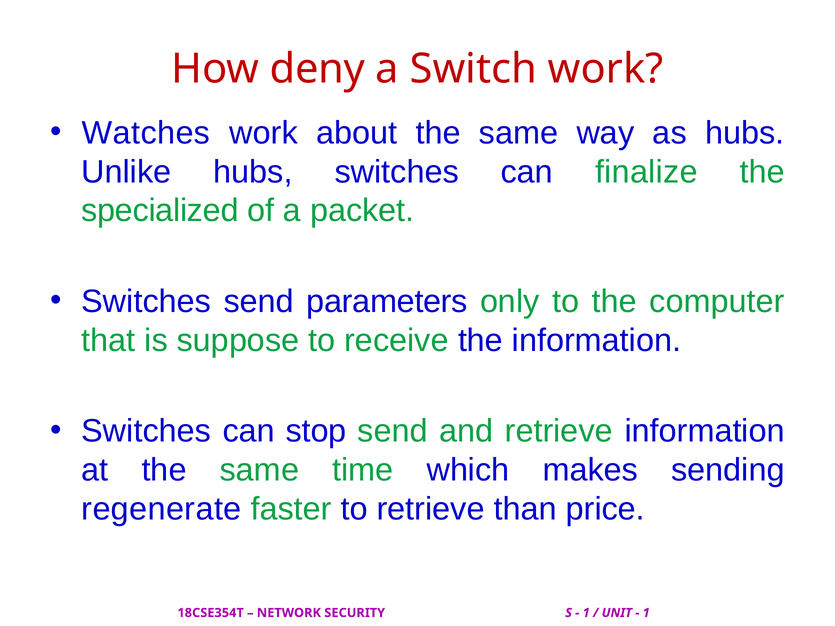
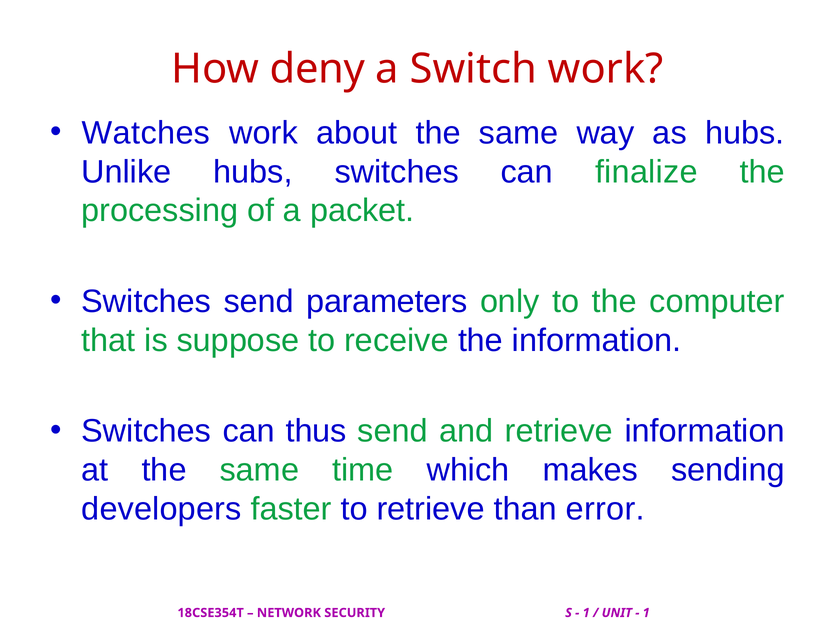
specialized: specialized -> processing (160, 211)
stop: stop -> thus (316, 431)
regenerate: regenerate -> developers (161, 509)
price: price -> error (605, 509)
